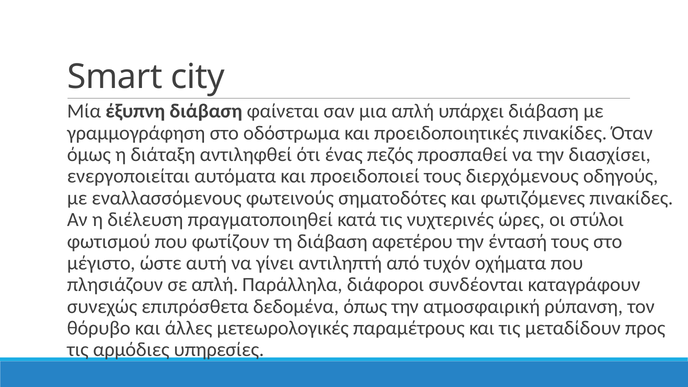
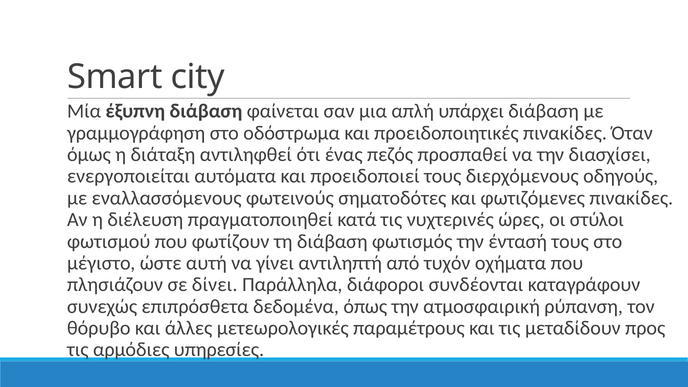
αφετέρου: αφετέρου -> φωτισμός (412, 241)
σε απλή: απλή -> δίνει (215, 285)
